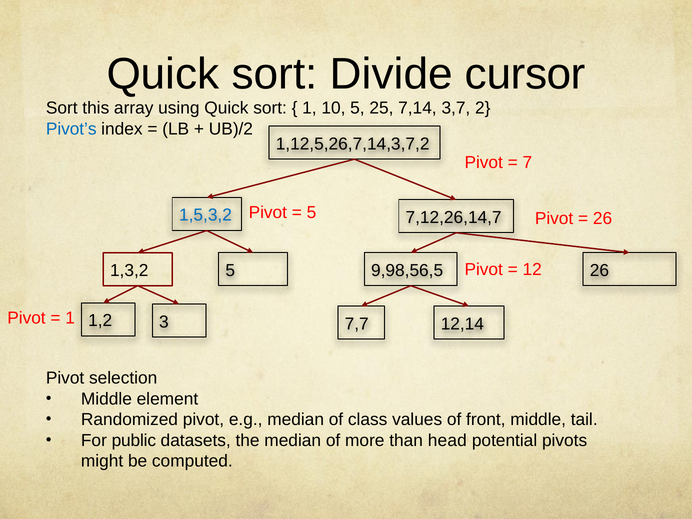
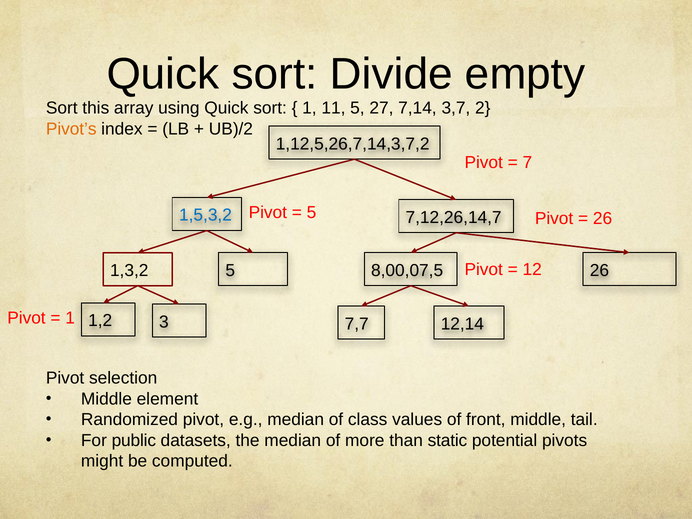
cursor: cursor -> empty (525, 74)
10: 10 -> 11 (333, 108)
25: 25 -> 27 (381, 108)
Pivot’s colour: blue -> orange (71, 129)
9,98,56,5: 9,98,56,5 -> 8,00,07,5 (407, 270)
head: head -> static (447, 440)
